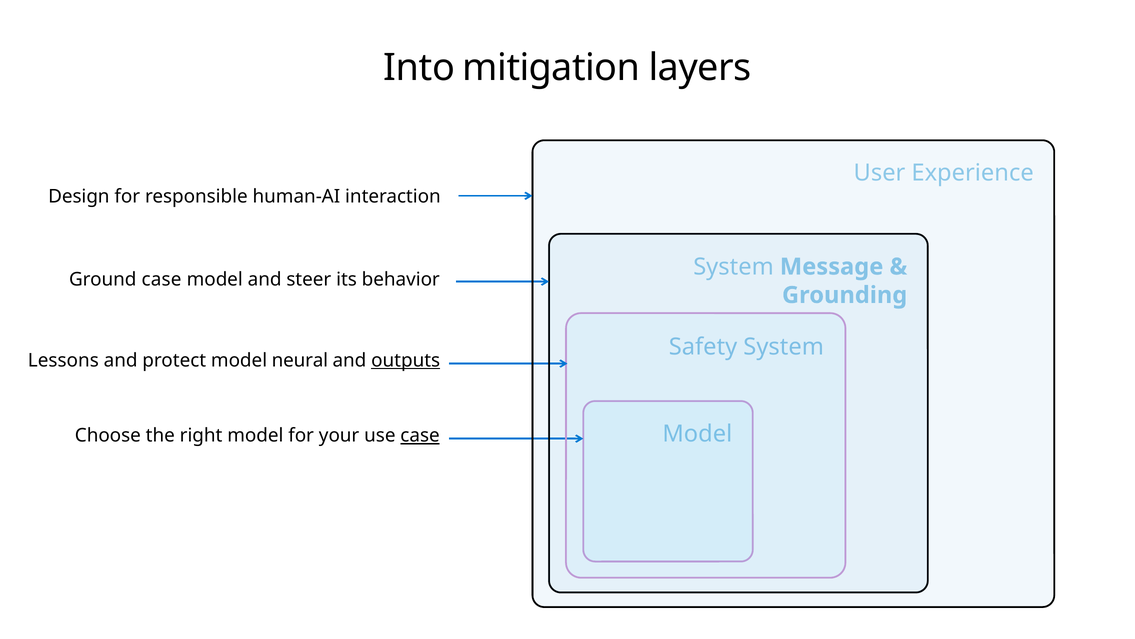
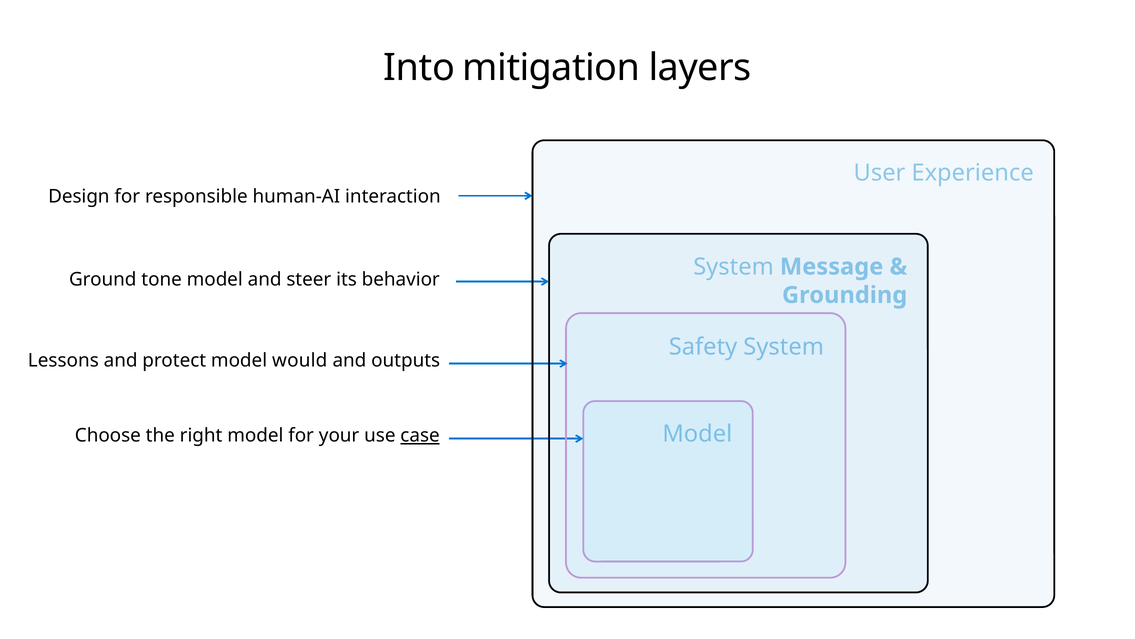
Ground case: case -> tone (162, 279)
neural: neural -> would (300, 360)
outputs underline: present -> none (406, 360)
